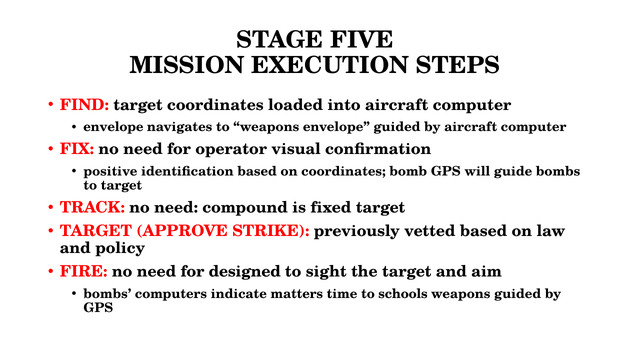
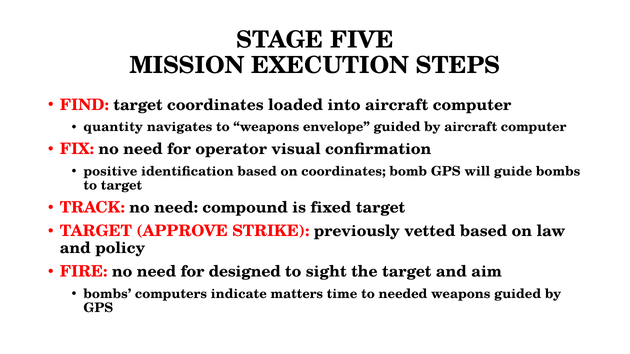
envelope: envelope -> quantity (113, 127)
schools: schools -> needed (403, 294)
